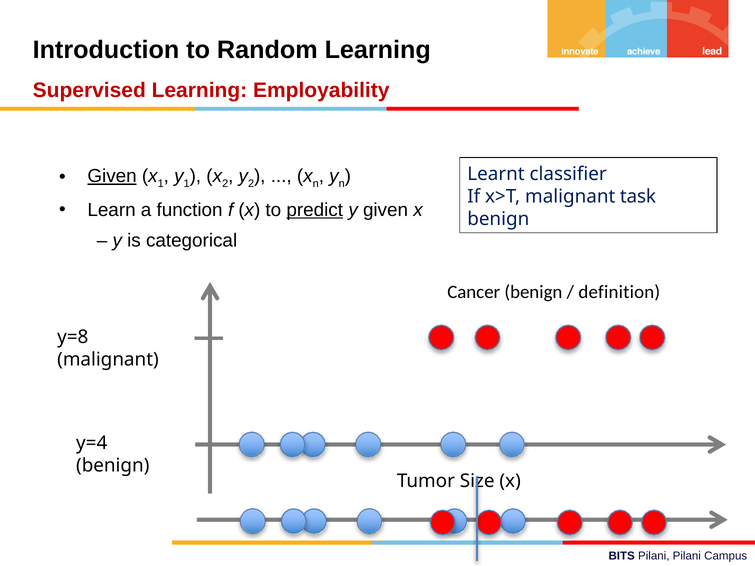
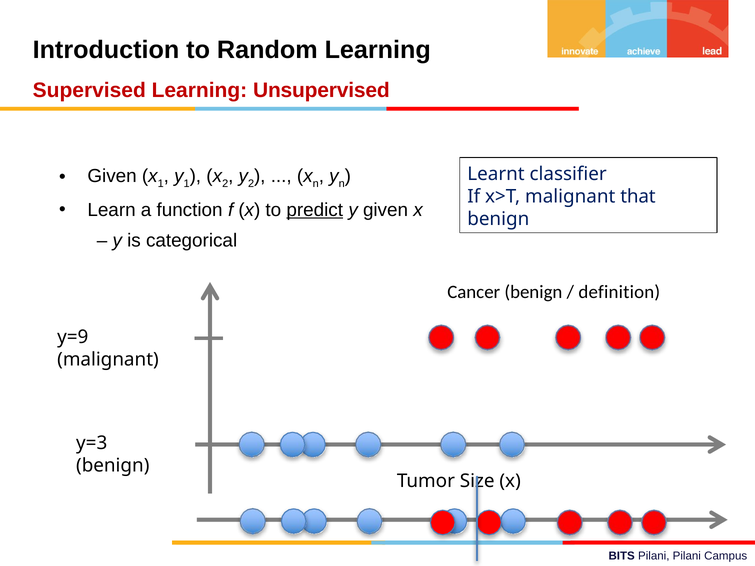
Employability: Employability -> Unsupervised (321, 90)
Given underline: present -> none (112, 176)
task: task -> that (638, 197)
y=8: y=8 -> y=9 (73, 337)
y=4: y=4 -> y=3 (92, 443)
